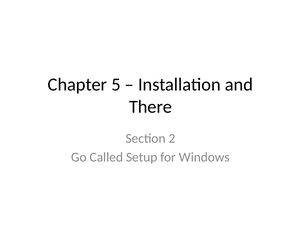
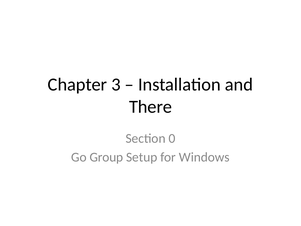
5: 5 -> 3 (116, 85)
2: 2 -> 0 (172, 138)
Called: Called -> Group (106, 157)
